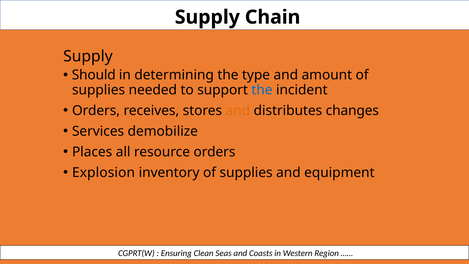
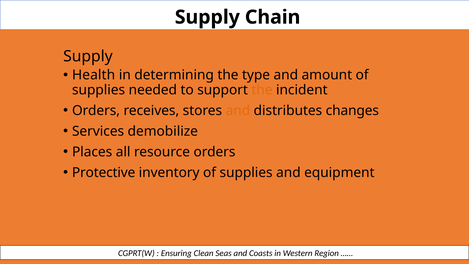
Should: Should -> Health (94, 75)
the colour: blue -> orange (262, 90)
Explosion: Explosion -> Protective (104, 172)
